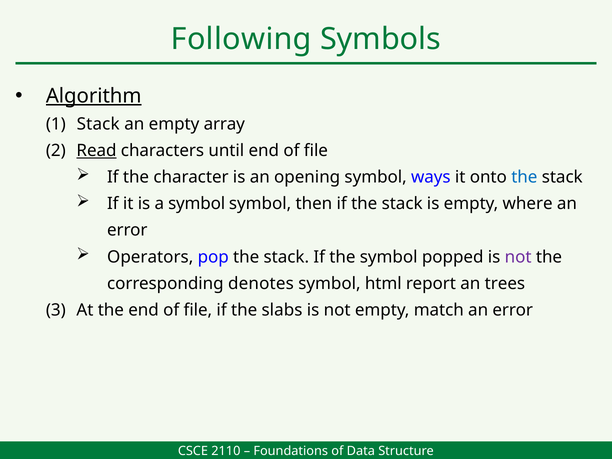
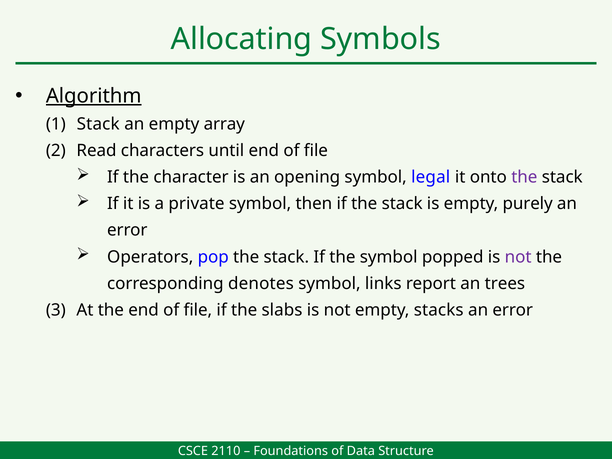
Following: Following -> Allocating (242, 39)
Read underline: present -> none (97, 151)
ways: ways -> legal (431, 177)
the colour: blue -> purple (524, 177)
a symbol: symbol -> private (197, 204)
where: where -> purely (528, 204)
html: html -> links (383, 283)
match: match -> stacks (439, 310)
